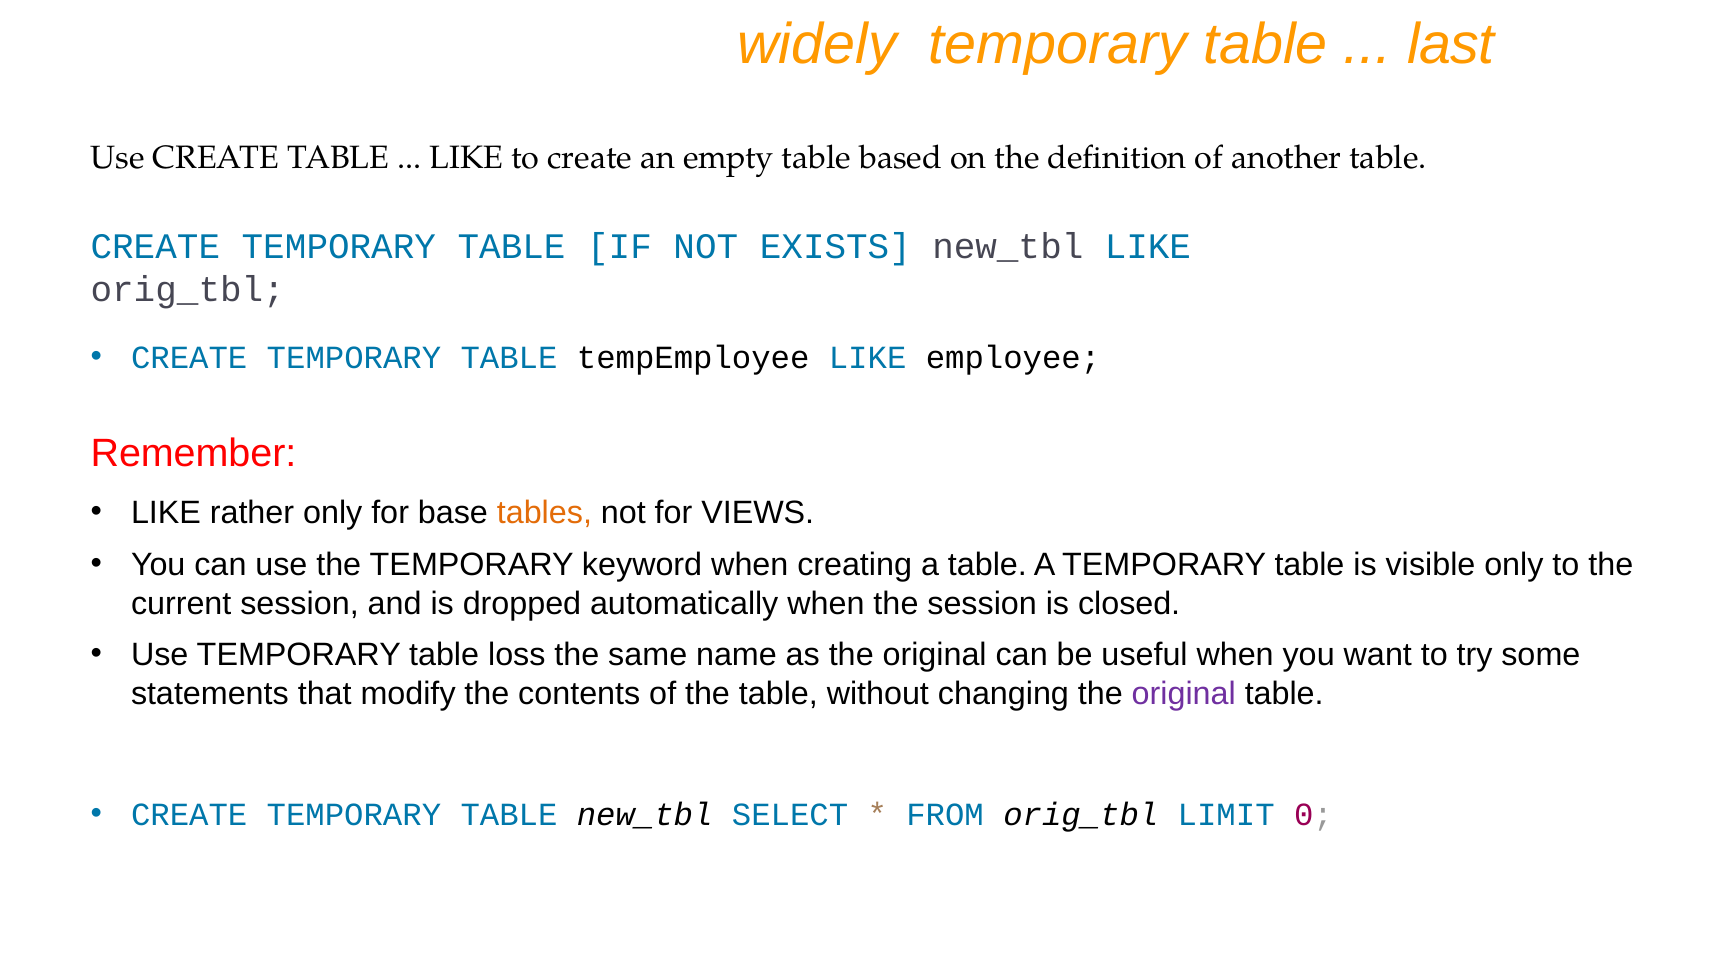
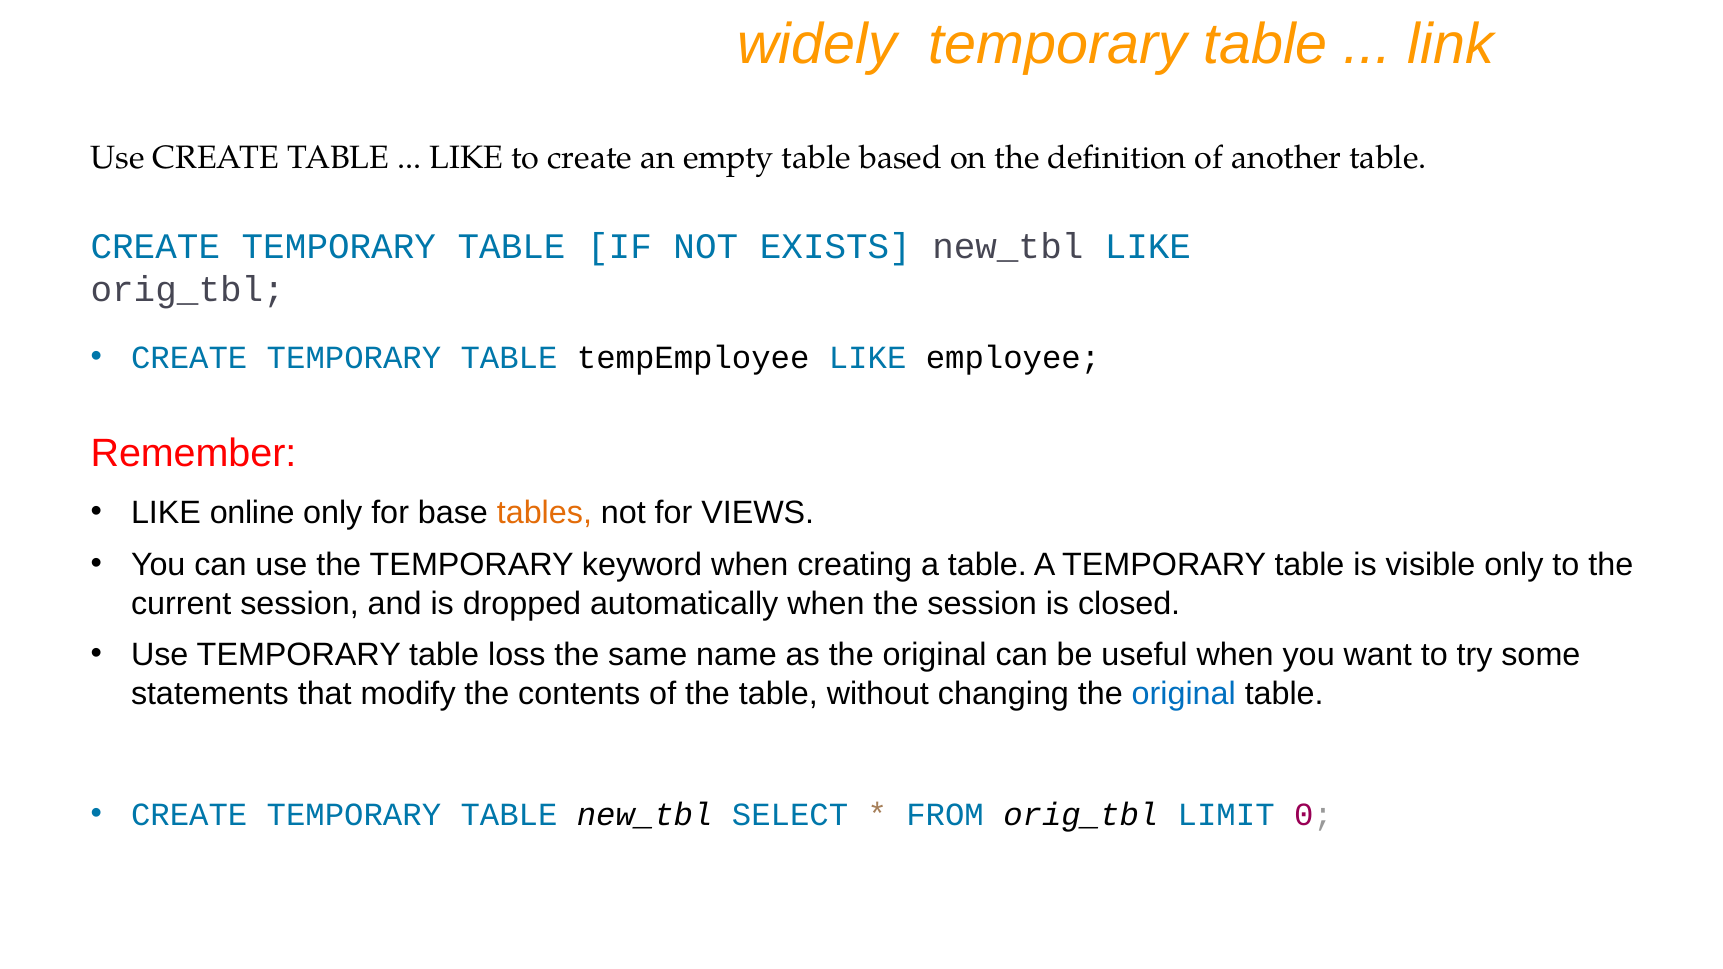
last: last -> link (1451, 45)
rather: rather -> online (252, 513)
original colour: purple -> blue (1184, 694)
